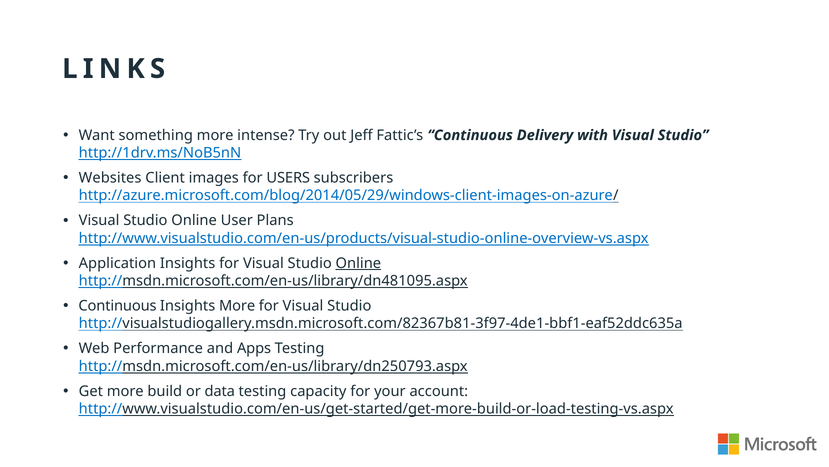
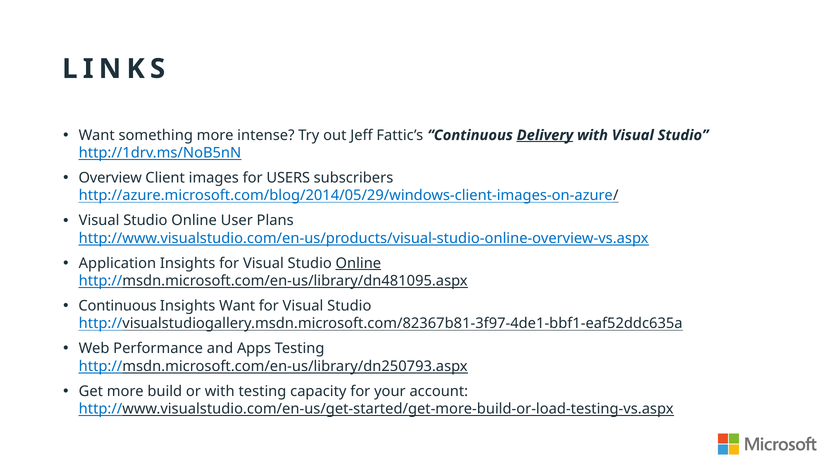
Delivery underline: none -> present (545, 135)
Websites: Websites -> Overview (110, 178)
Insights More: More -> Want (237, 305)
or data: data -> with (220, 391)
